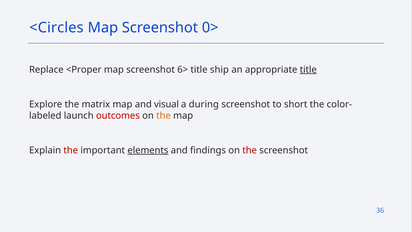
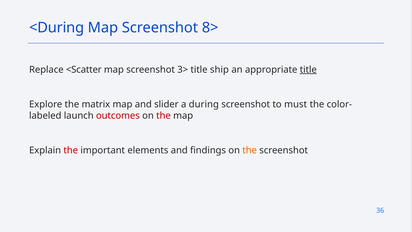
<Circles: <Circles -> <During (57, 28)
0>: 0> -> 8> (210, 28)
<Proper: <Proper -> <Scatter (84, 70)
6>: 6> -> 3> (183, 70)
visual: visual -> slider (166, 104)
short: short -> must (296, 104)
the colour: orange -> red (163, 116)
elements underline: present -> none (148, 150)
the colour: red -> orange (250, 150)
